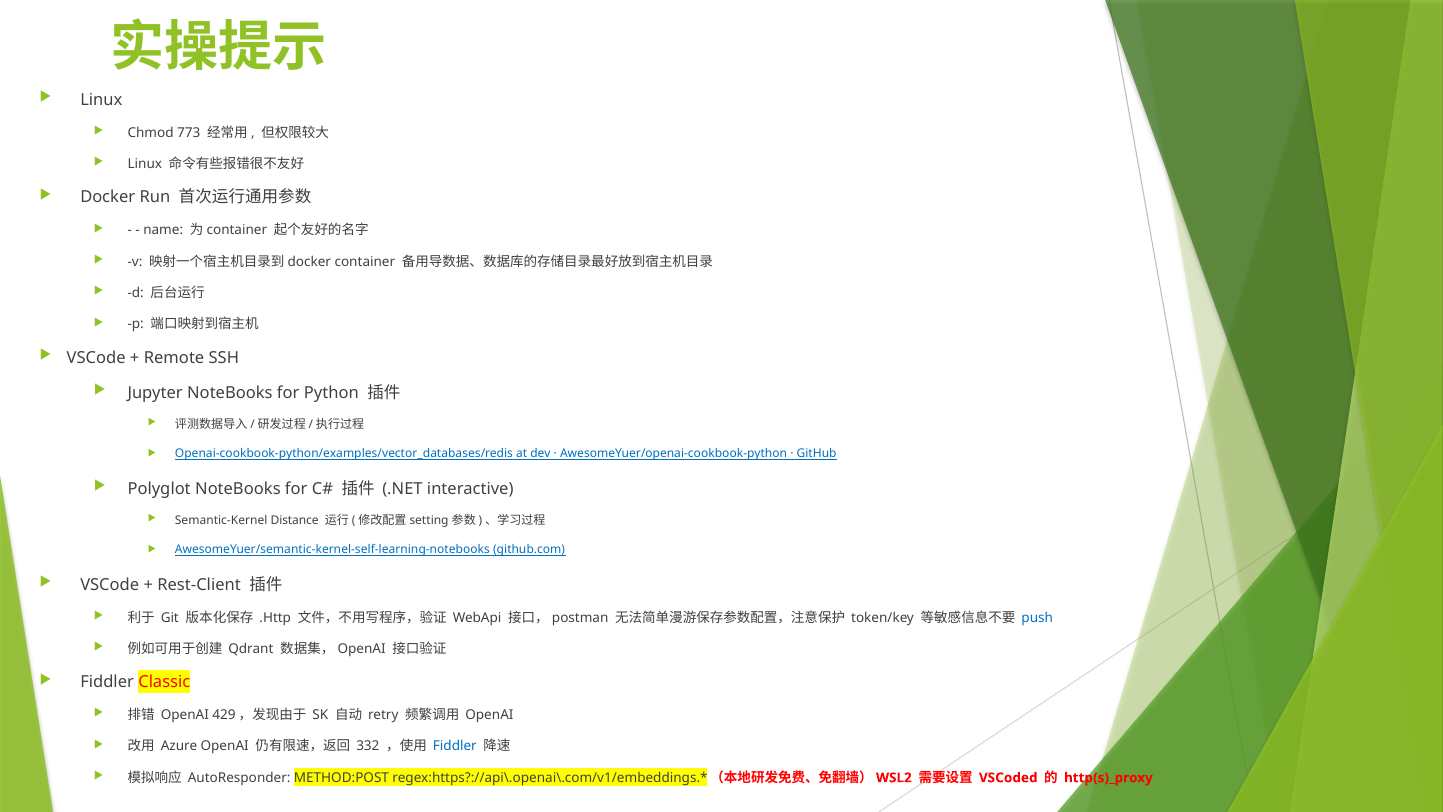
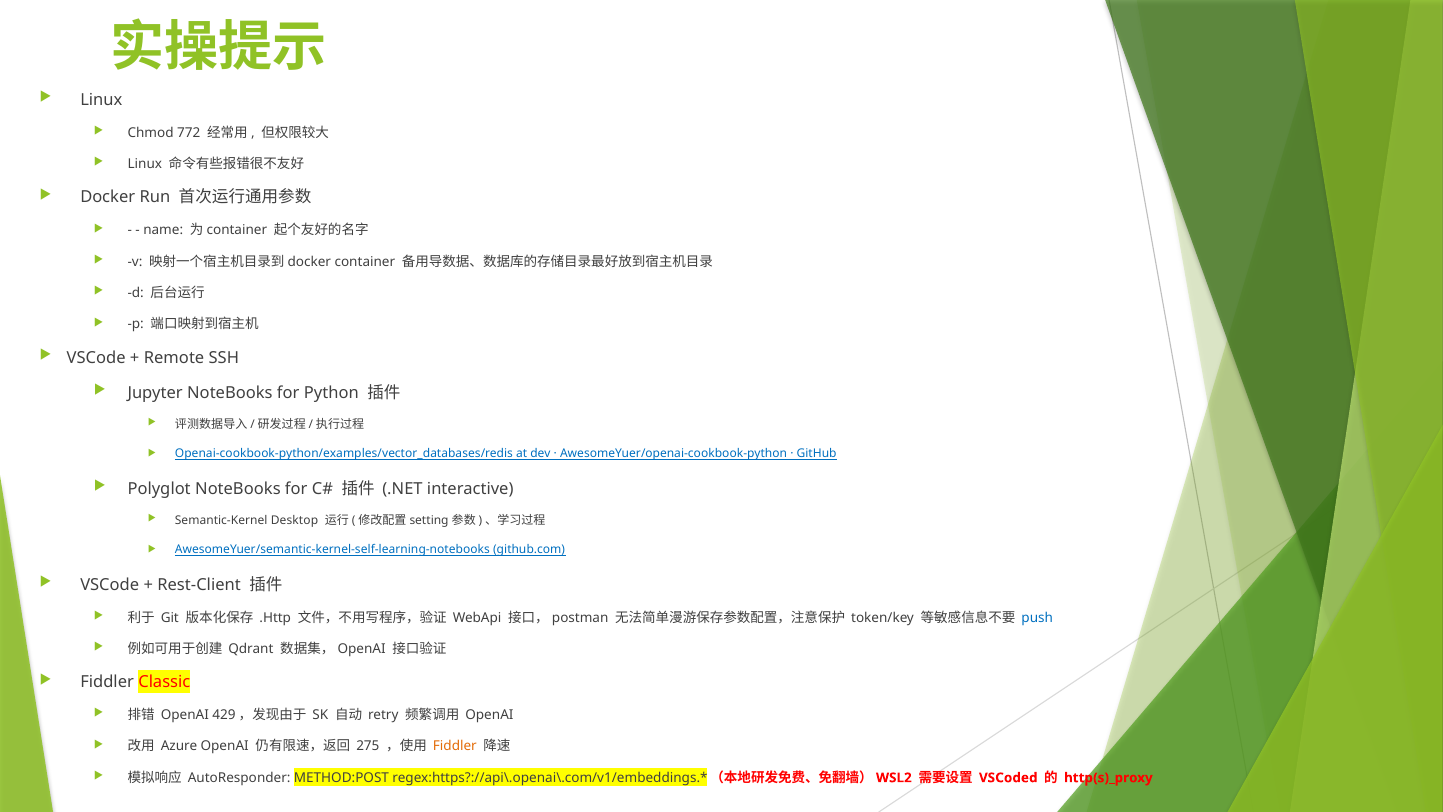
773: 773 -> 772 (189, 133)
Distance: Distance -> Desktop (295, 520)
332: 332 -> 275 (368, 746)
Fiddler colour: blue -> orange (455, 746)
